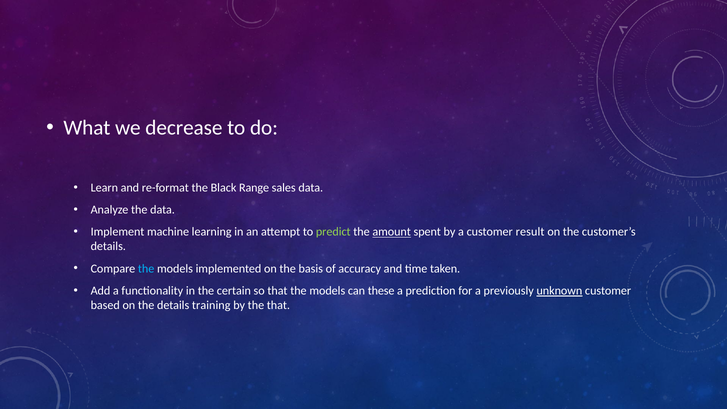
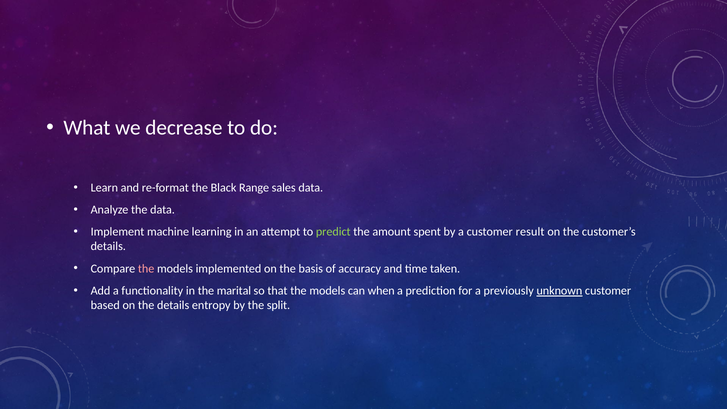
amount underline: present -> none (392, 232)
the colour: light blue -> pink (146, 269)
certain: certain -> marital (234, 291)
these: these -> when (381, 291)
training: training -> entropy (211, 305)
the that: that -> split (278, 305)
